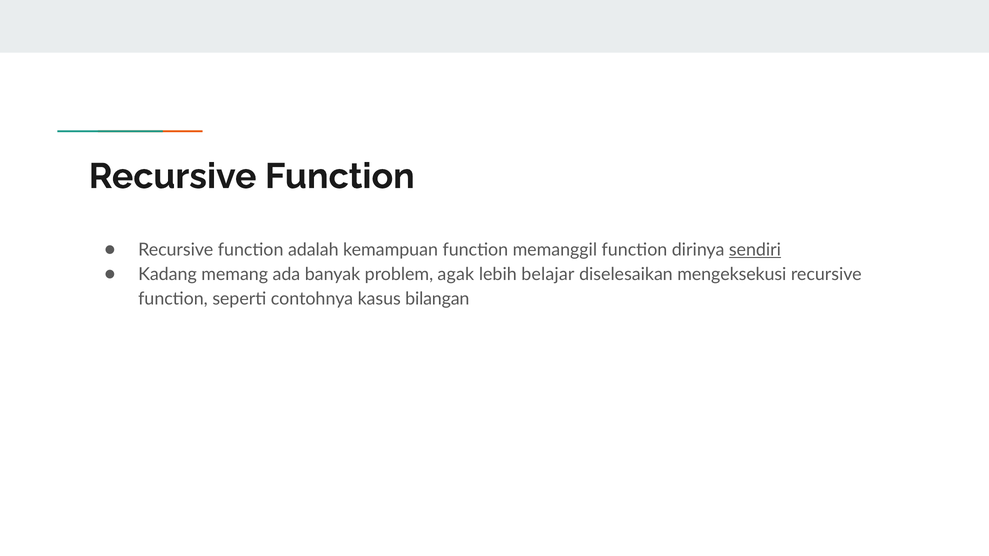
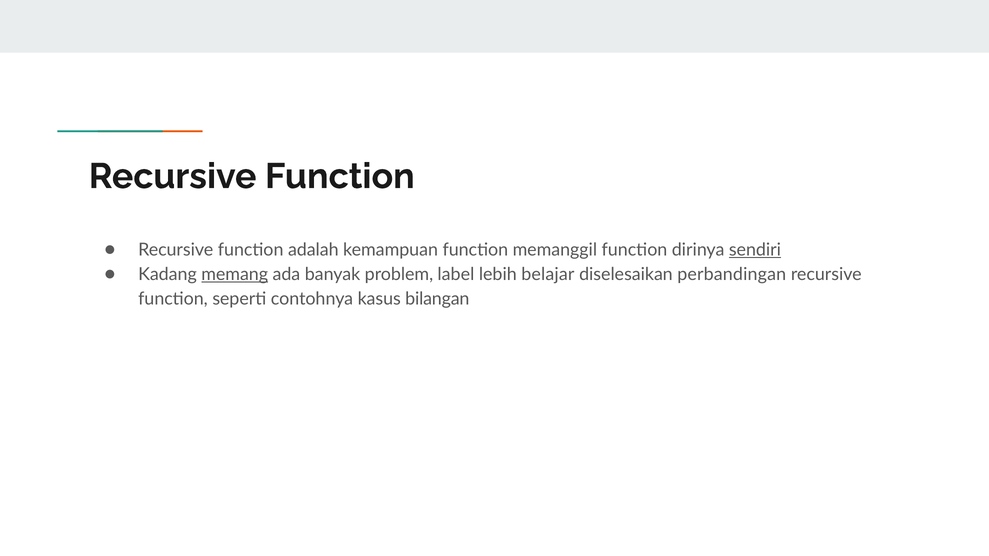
memang underline: none -> present (235, 275)
agak: agak -> label (456, 275)
mengeksekusi: mengeksekusi -> perbandingan (732, 275)
